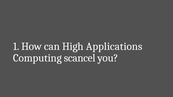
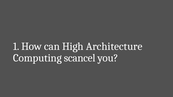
Applications: Applications -> Architecture (114, 47)
